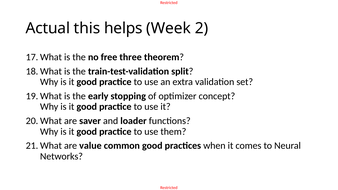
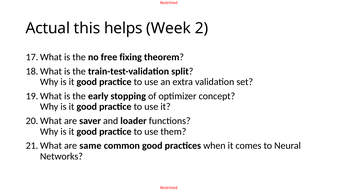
three: three -> fixing (131, 57)
value: value -> same (90, 146)
